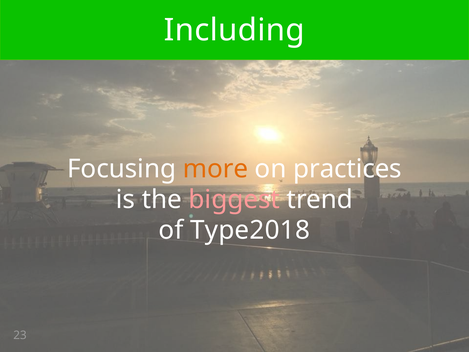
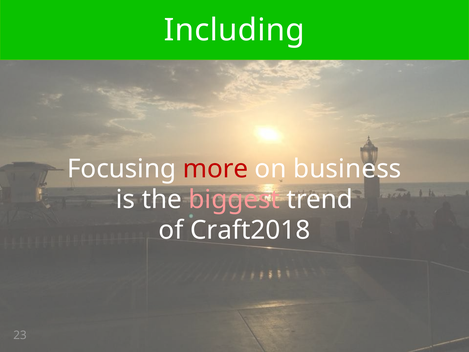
more colour: orange -> red (215, 169)
practices: practices -> business (347, 169)
Type2018: Type2018 -> Craft2018 (250, 230)
